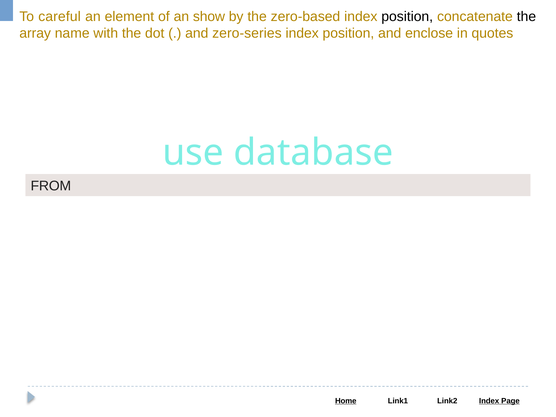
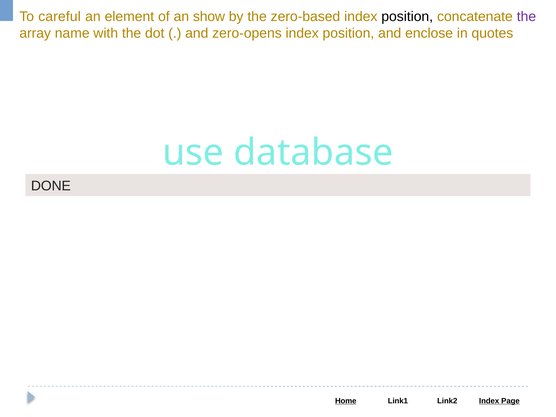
the colour: black -> purple (526, 17)
zero-series: zero-series -> zero-opens (247, 33)
FROM: FROM -> DONE (51, 186)
